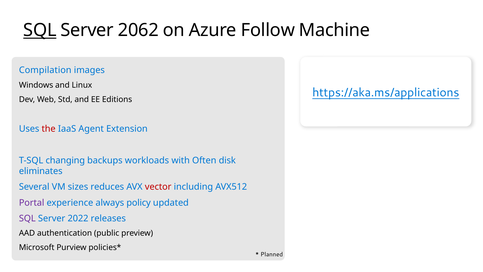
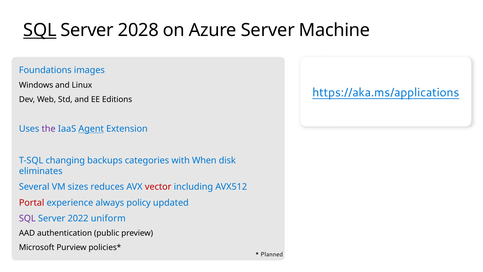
2062: 2062 -> 2028 (138, 30)
Azure Follow: Follow -> Server (268, 30)
Compilation: Compilation -> Foundations (45, 70)
the colour: red -> purple (49, 129)
Agent underline: none -> present (91, 129)
workloads: workloads -> categories (147, 160)
Often: Often -> When (204, 160)
Portal colour: purple -> red (32, 202)
releases: releases -> uniform (108, 218)
